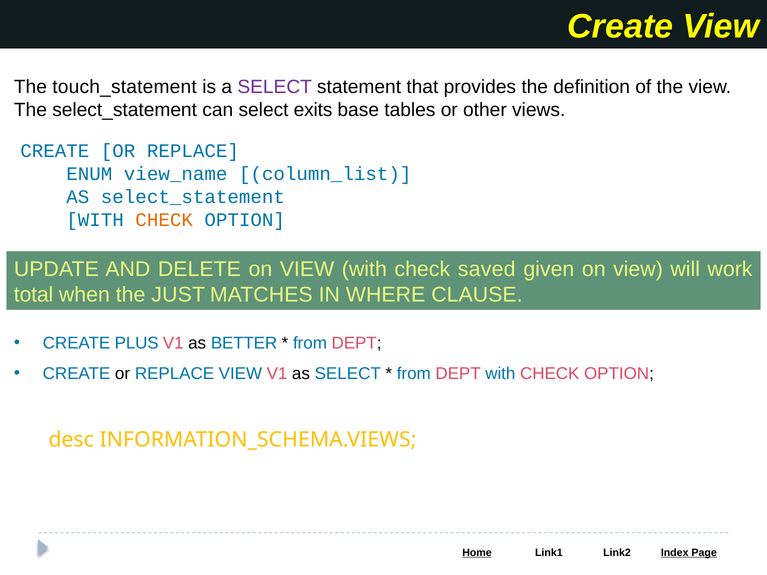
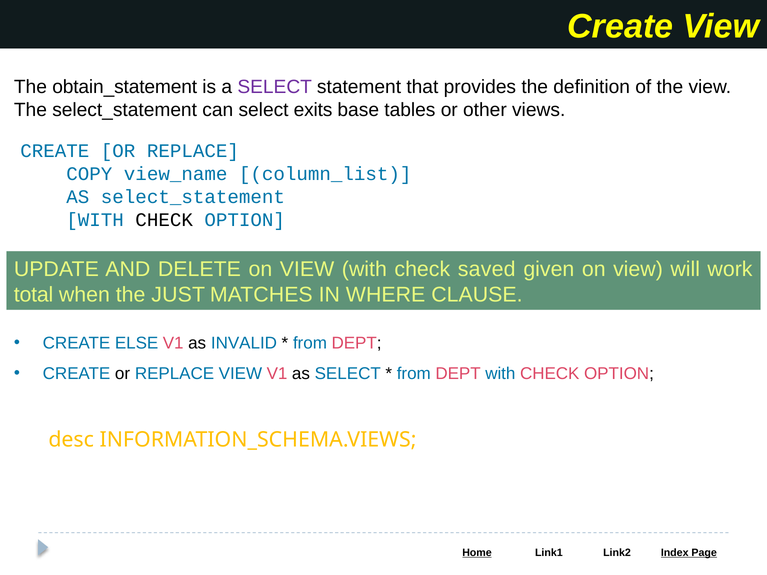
touch_statement: touch_statement -> obtain_statement (125, 87)
ENUM: ENUM -> COPY (89, 174)
CHECK colour: orange -> black (164, 220)
PLUS: PLUS -> ELSE (137, 343)
BETTER: BETTER -> INVALID (244, 343)
